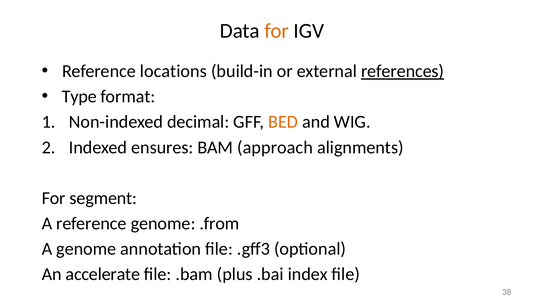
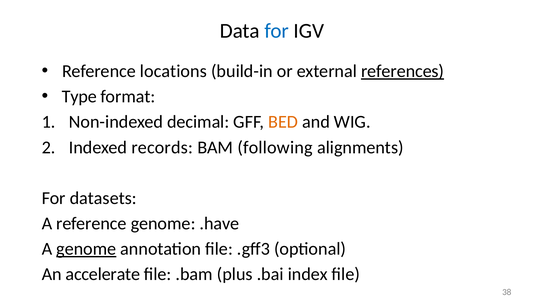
for colour: orange -> blue (277, 31)
ensures: ensures -> records (162, 147)
approach: approach -> following (275, 147)
segment: segment -> datasets (103, 198)
.from: .from -> .have (219, 224)
genome underline: none -> present (86, 249)
